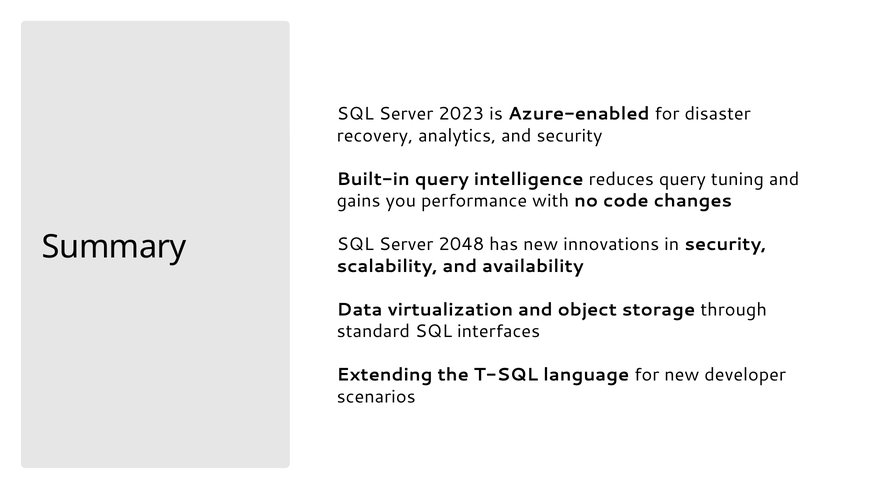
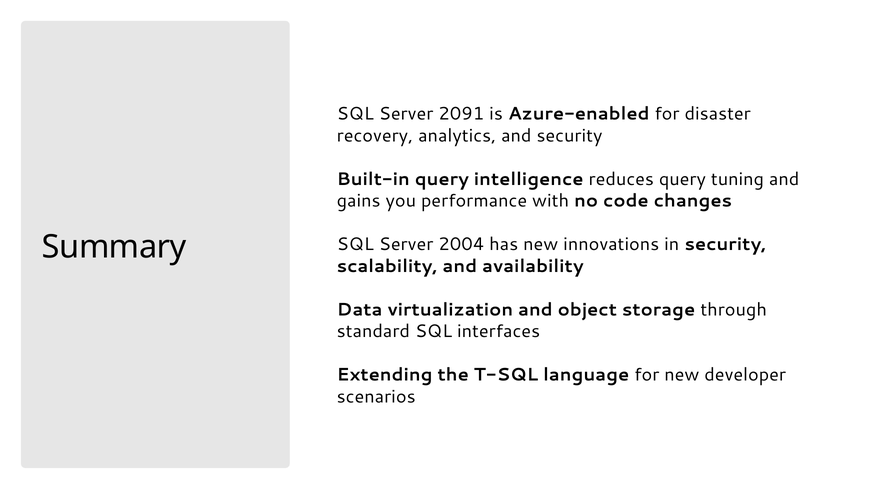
2023: 2023 -> 2091 (461, 114)
2048: 2048 -> 2004 (461, 244)
